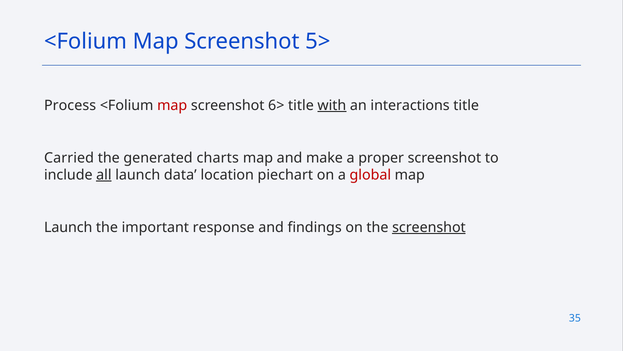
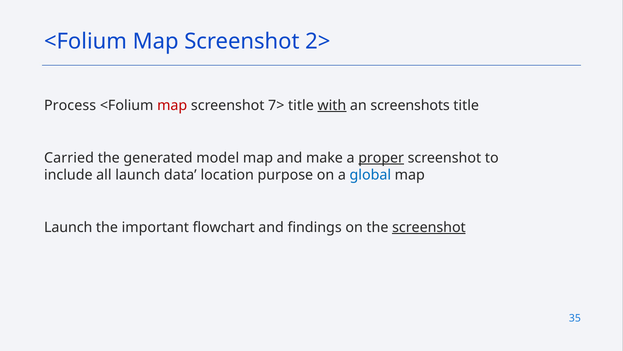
5>: 5> -> 2> (318, 42)
6>: 6> -> 7> (276, 105)
interactions: interactions -> screenshots (410, 105)
charts: charts -> model (218, 158)
proper underline: none -> present (381, 158)
all underline: present -> none (104, 175)
piechart: piechart -> purpose (285, 175)
global colour: red -> blue (370, 175)
response: response -> flowchart (224, 227)
